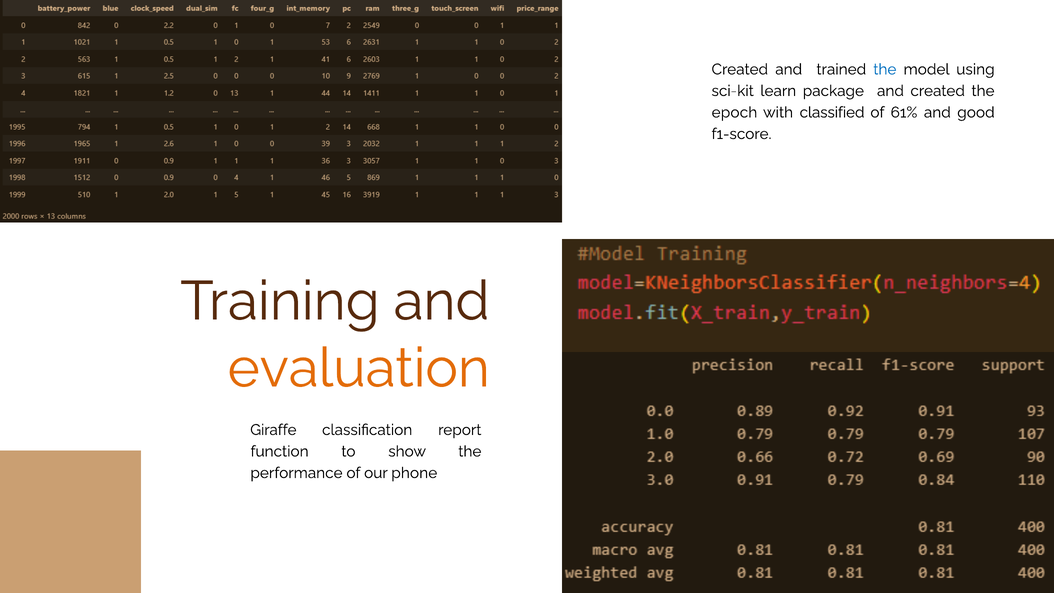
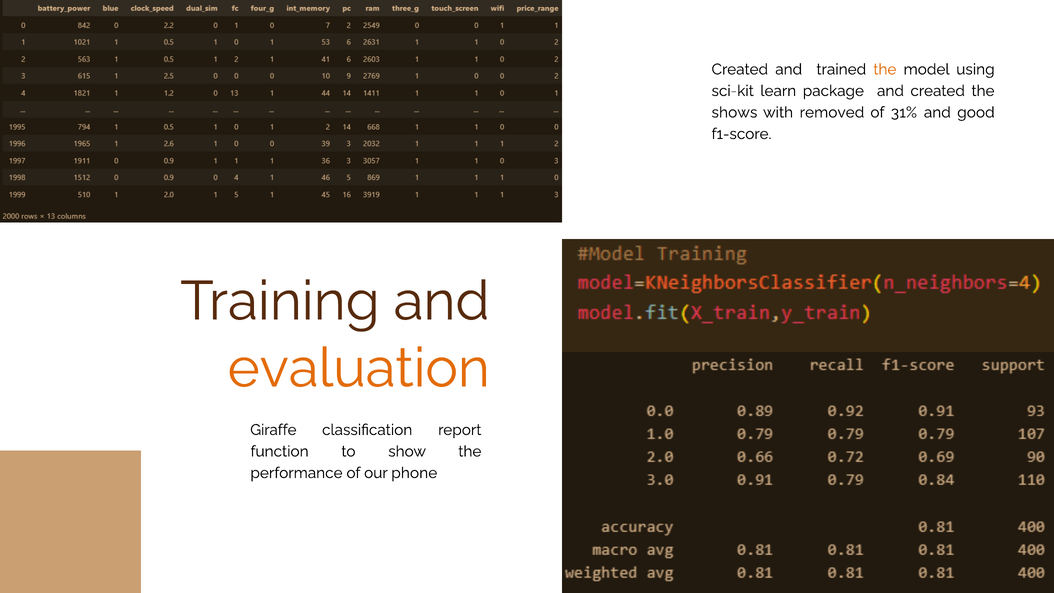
the colour: blue -> orange (885, 69)
epoch: epoch -> shows (734, 112)
classified: classified -> removed (832, 112)
61%: 61% -> 31% (904, 112)
